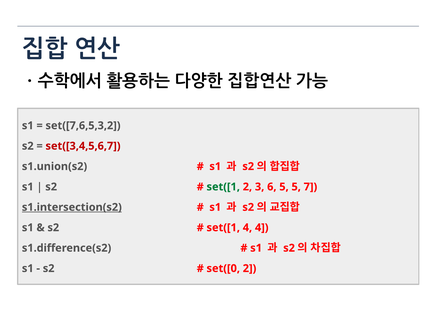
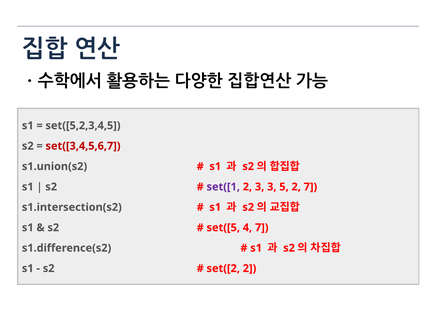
set([7,6,5,3,2: set([7,6,5,3,2 -> set([5,2,3,4,5 (83, 125)
set([1 colour: green -> purple (223, 187)
3 6: 6 -> 3 (272, 187)
5 5: 5 -> 2 (296, 187)
s1.intersection(s2 underline: present -> none (72, 207)
set([1: set([1 -> set([5 (223, 227)
4 4: 4 -> 7 (262, 227)
set([0: set([0 -> set([2 (223, 268)
